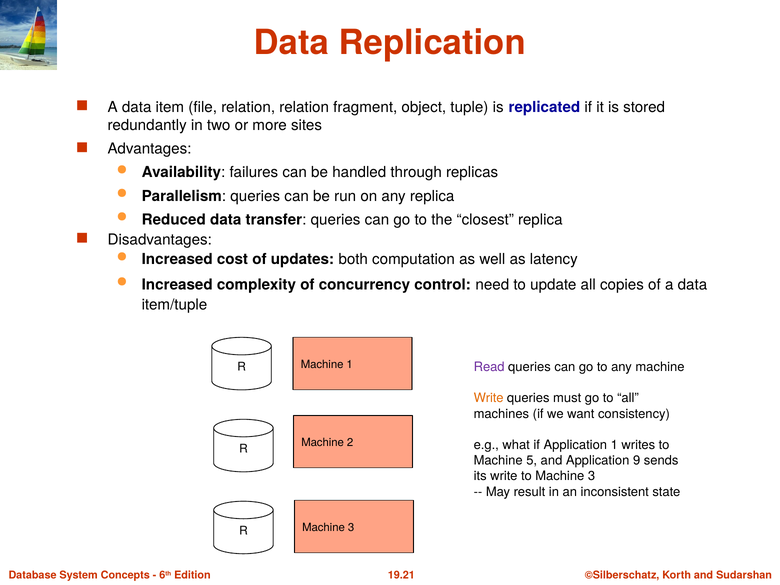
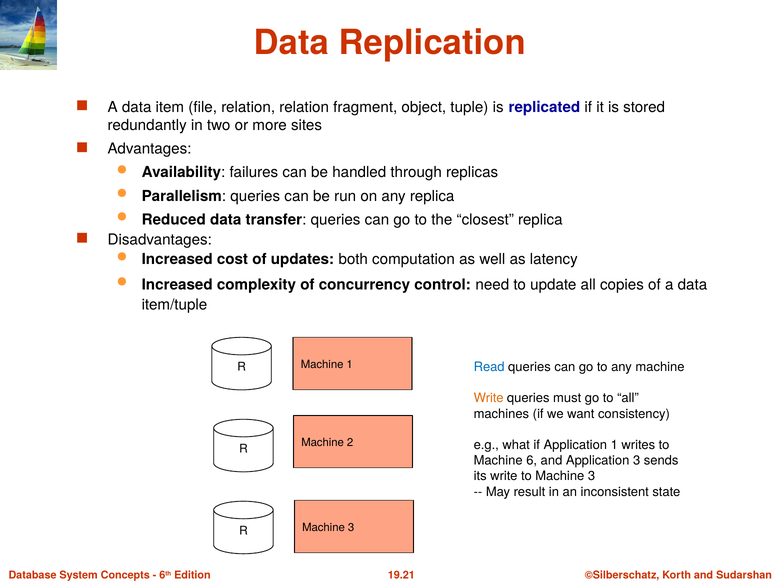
Read colour: purple -> blue (489, 367)
5: 5 -> 6 (532, 461)
Application 9: 9 -> 3 (637, 461)
